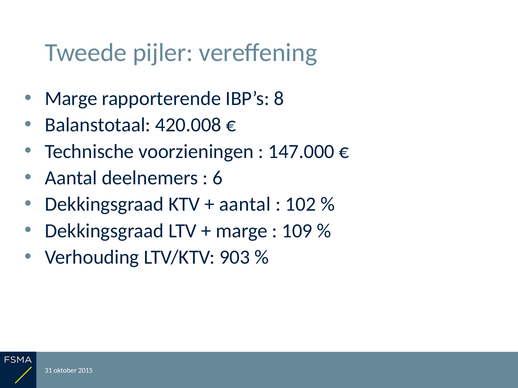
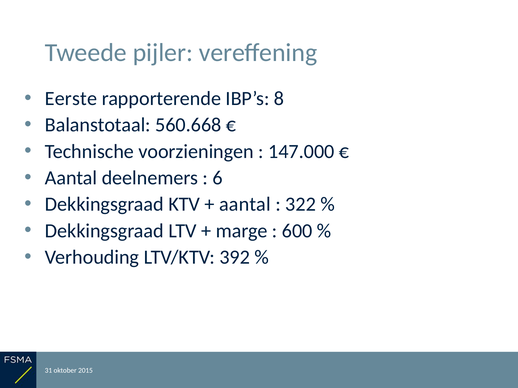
Marge: Marge -> Eerste (71, 99)
420.008: 420.008 -> 560.668 (188, 125)
102: 102 -> 322 (301, 205)
109: 109 -> 600 (297, 231)
903: 903 -> 392 (235, 258)
